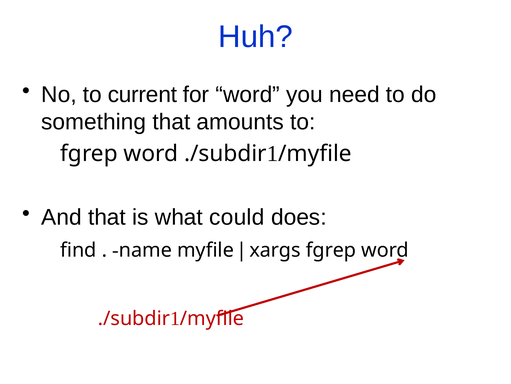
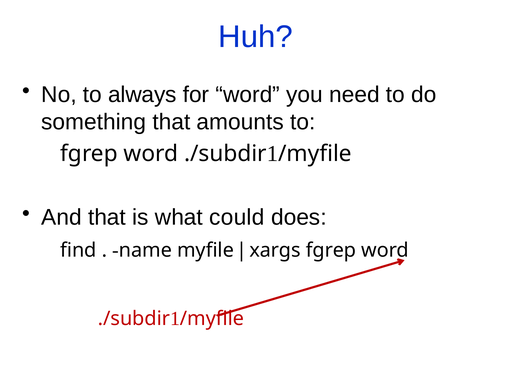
current: current -> always (142, 94)
